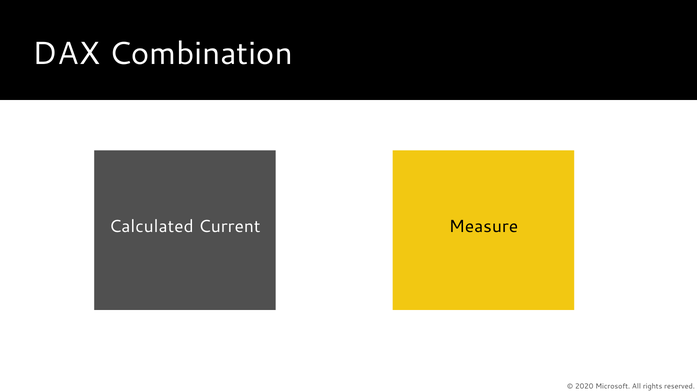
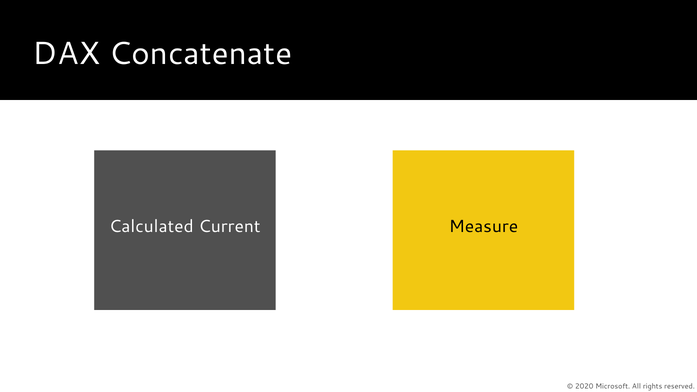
Combination: Combination -> Concatenate (201, 54)
